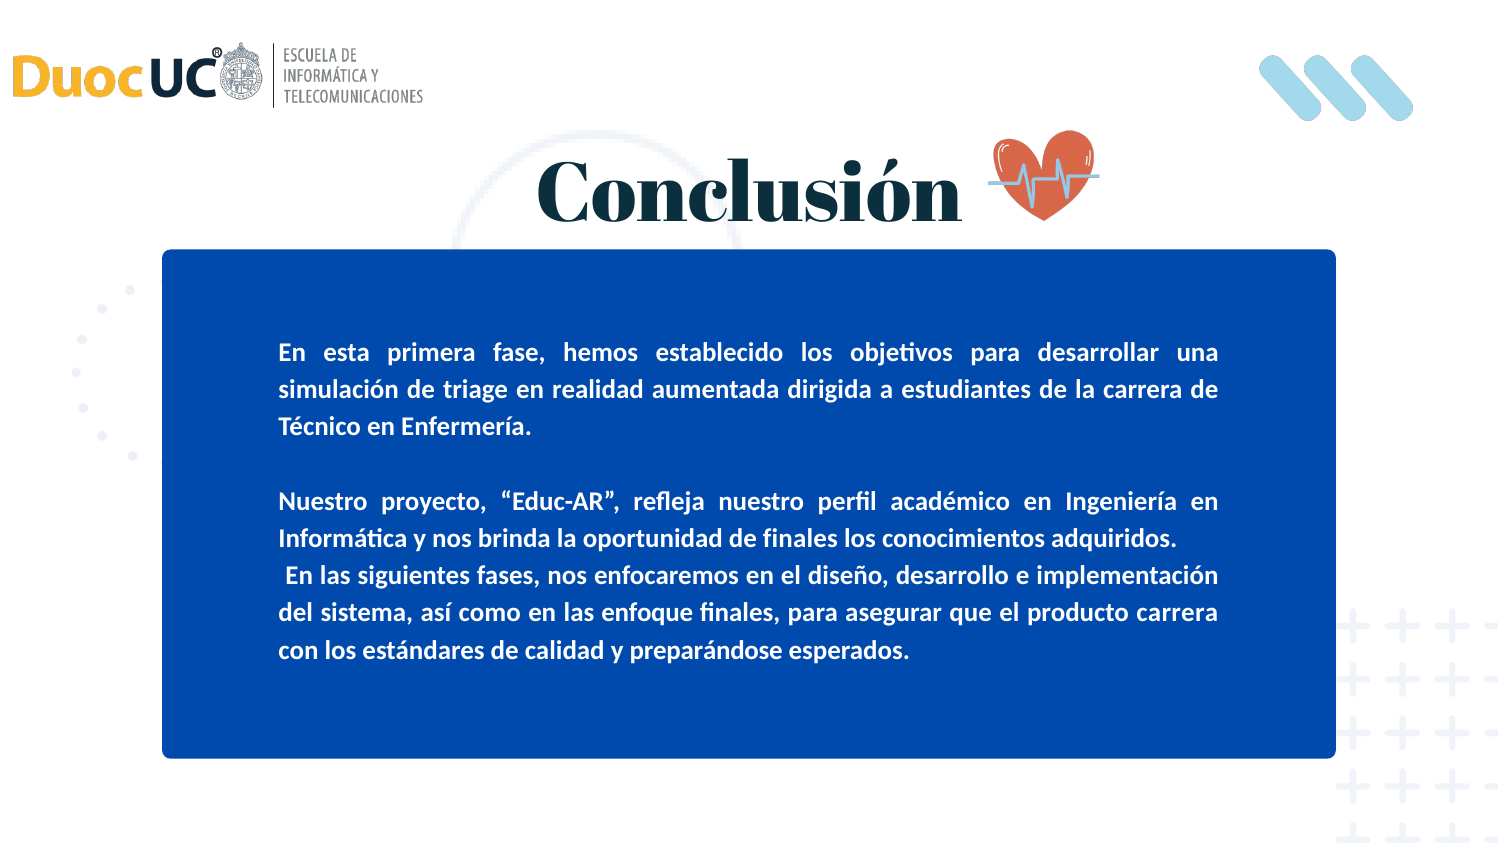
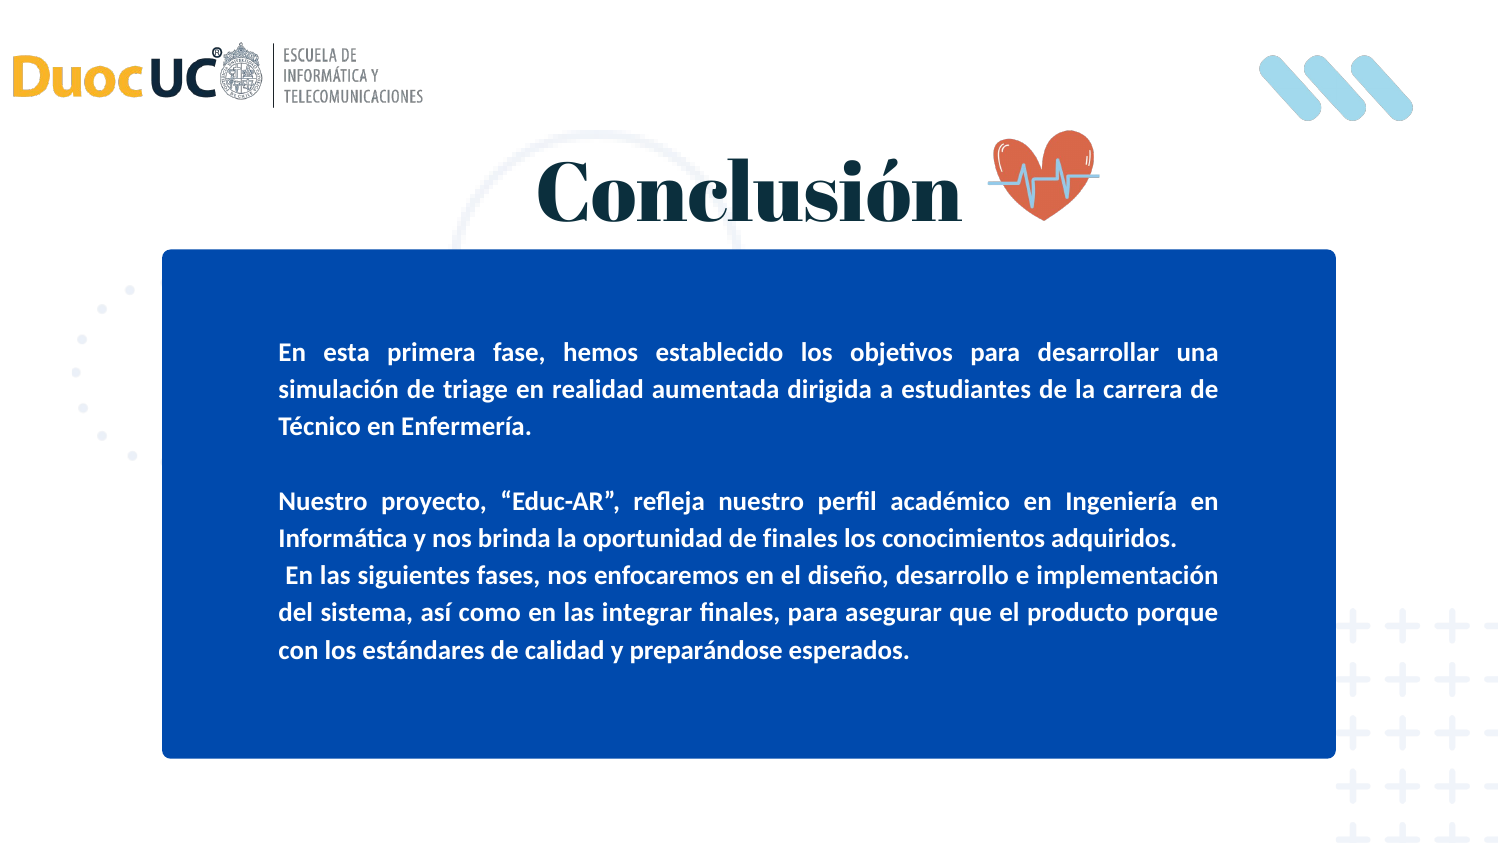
enfoque: enfoque -> integrar (647, 613)
producto carrera: carrera -> porque (1177, 613)
